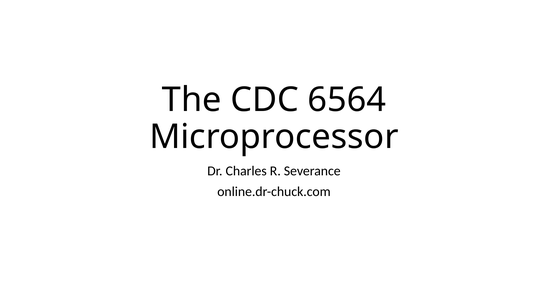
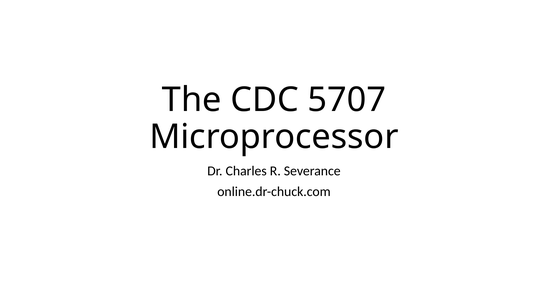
6564: 6564 -> 5707 (347, 100)
